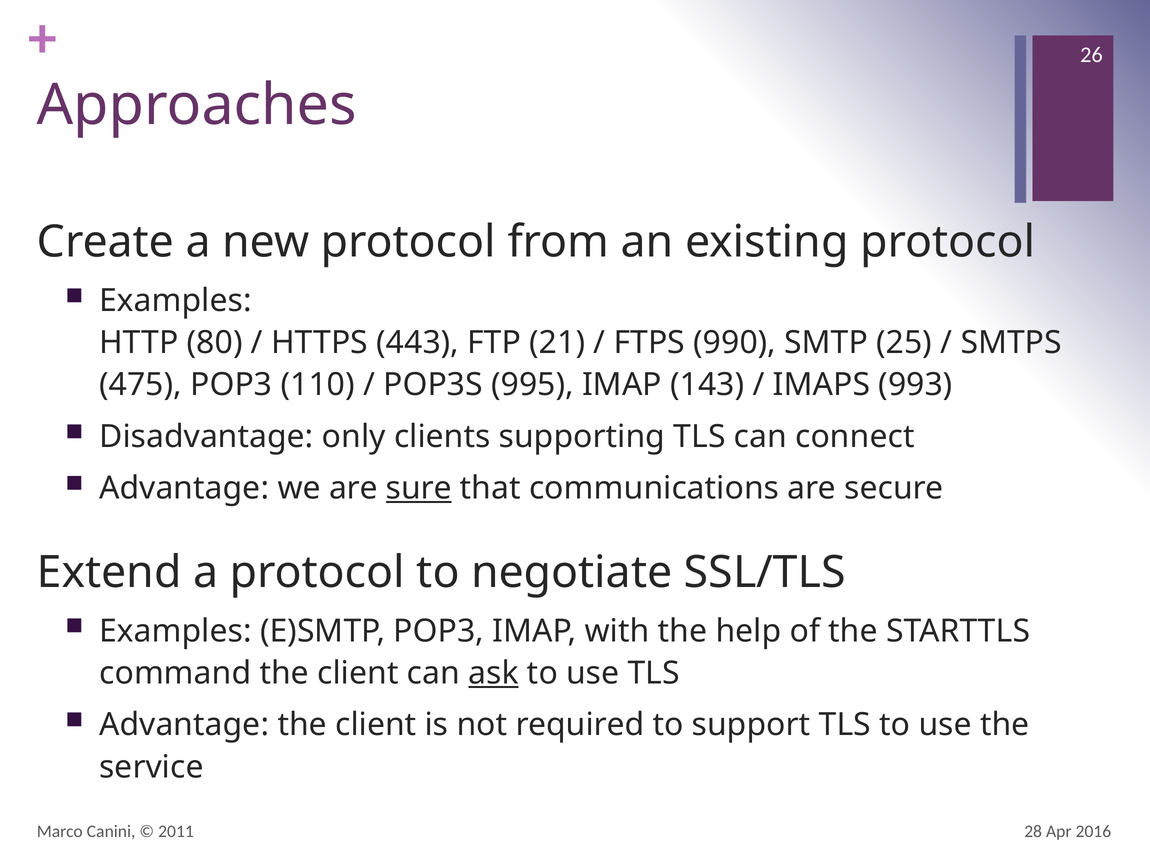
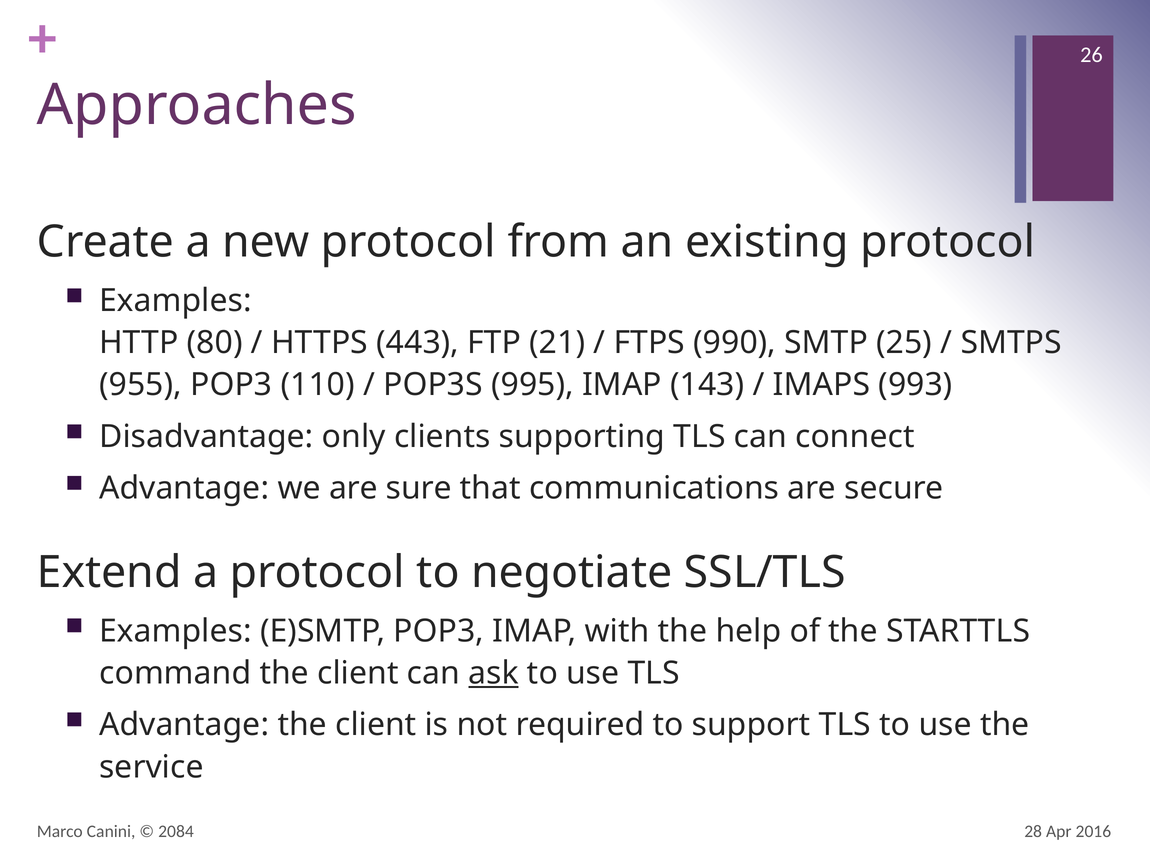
475: 475 -> 955 (141, 385)
sure underline: present -> none (419, 489)
2011: 2011 -> 2084 (176, 832)
